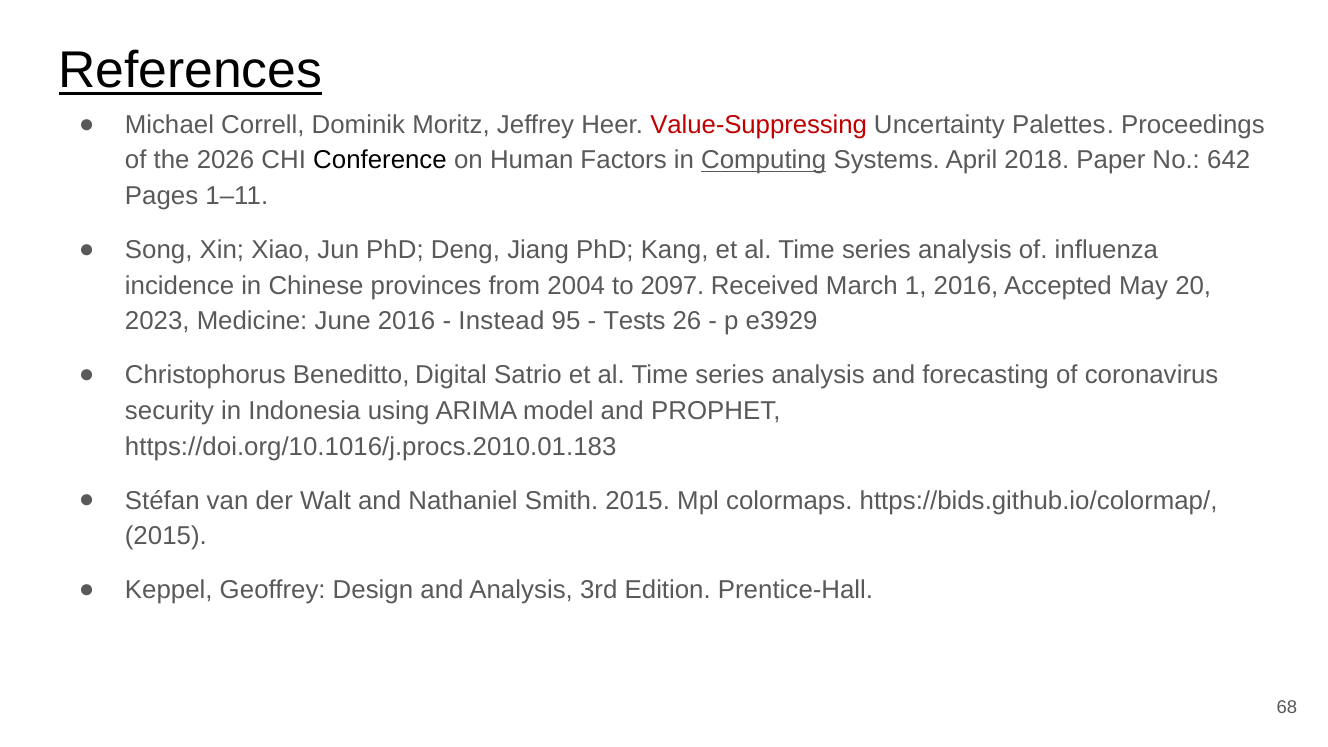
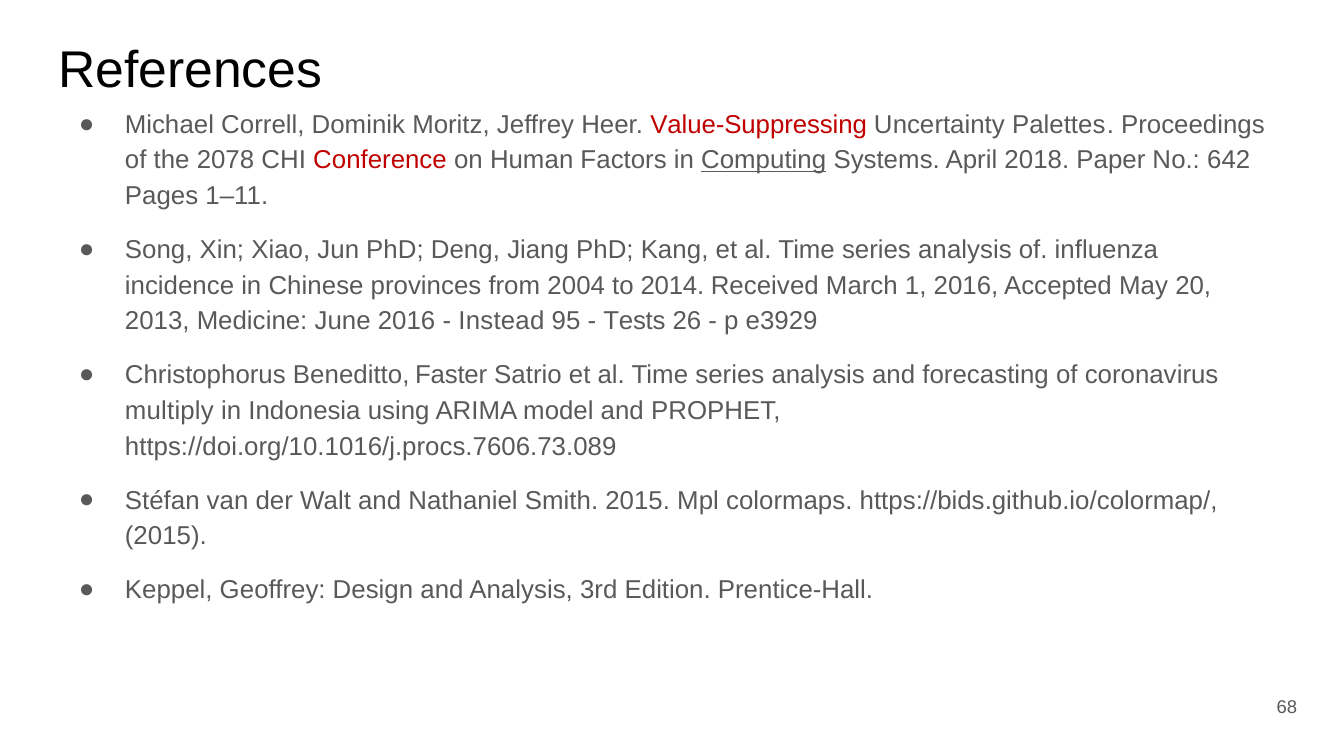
References underline: present -> none (190, 71)
2026: 2026 -> 2078 (225, 160)
Conference colour: black -> red (380, 160)
2097: 2097 -> 2014 (672, 286)
2023: 2023 -> 2013 (157, 321)
Digital: Digital -> Faster (451, 375)
security: security -> multiply (169, 411)
https://doi.org/10.1016/j.procs.2010.01.183: https://doi.org/10.1016/j.procs.2010.01.183 -> https://doi.org/10.1016/j.procs.7606.73.089 (371, 447)
